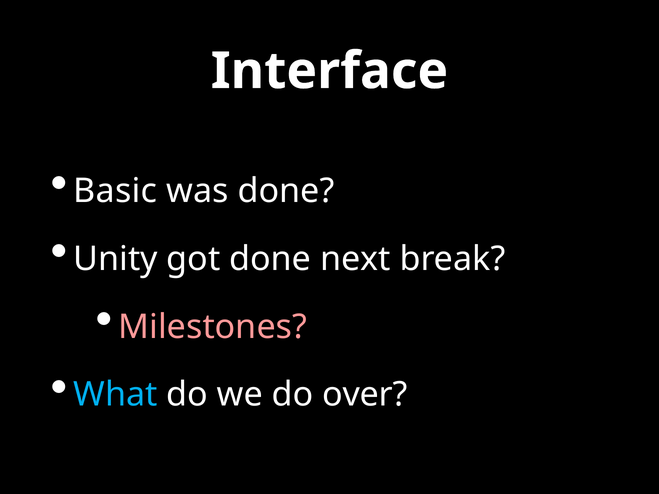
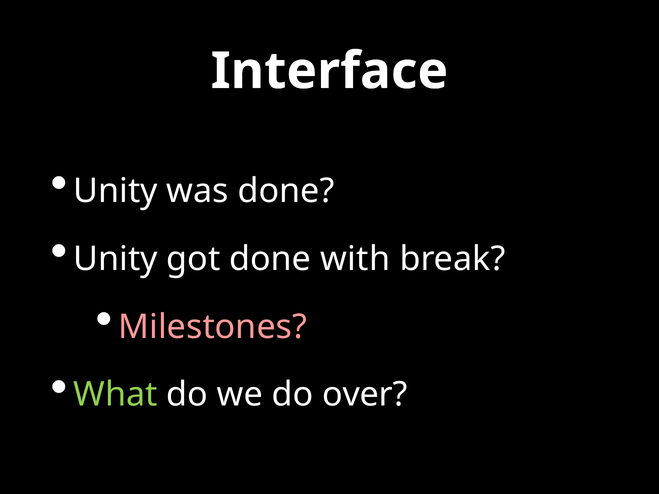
Basic: Basic -> Unity (116, 191)
next: next -> with (355, 259)
What colour: light blue -> light green (116, 395)
